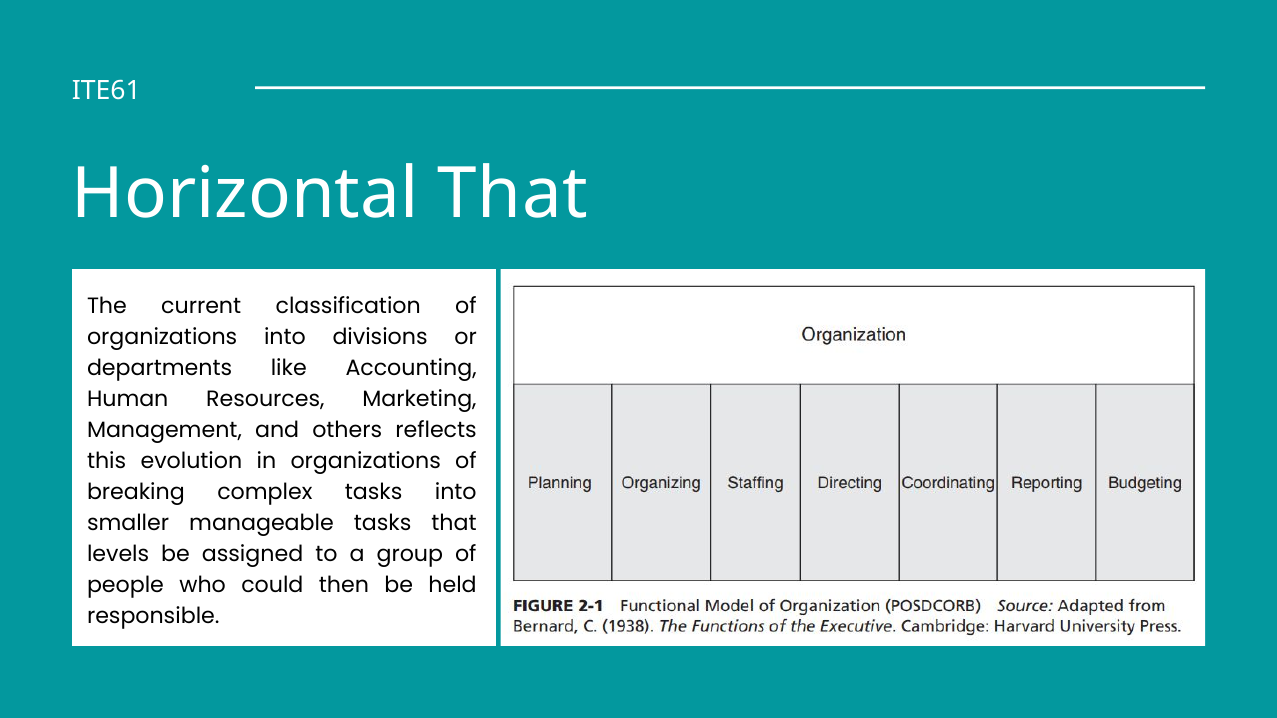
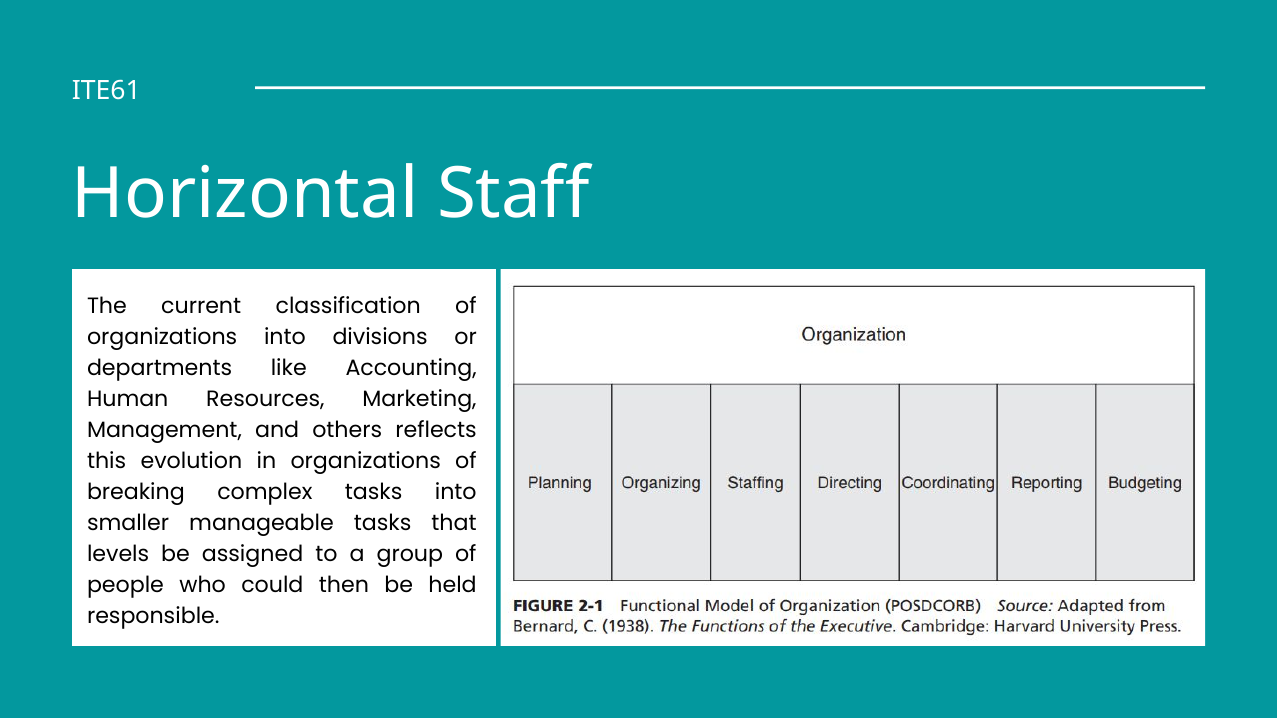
Horizontal That: That -> Staff (513, 194)
